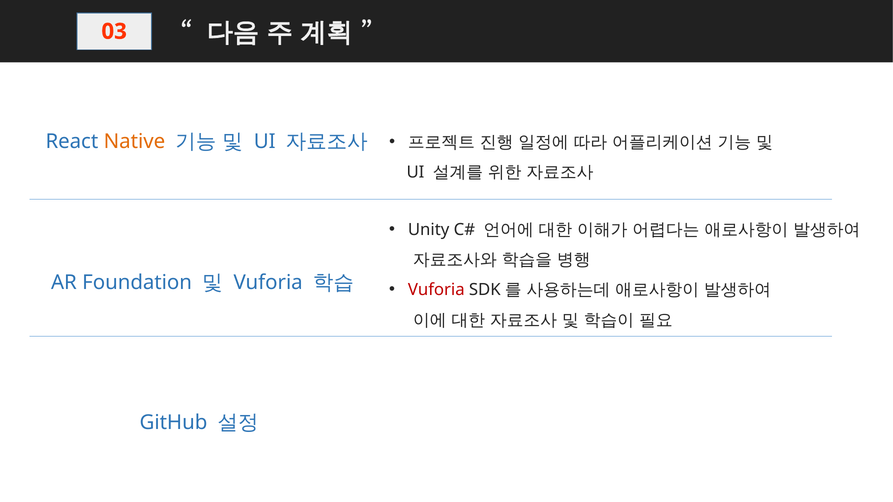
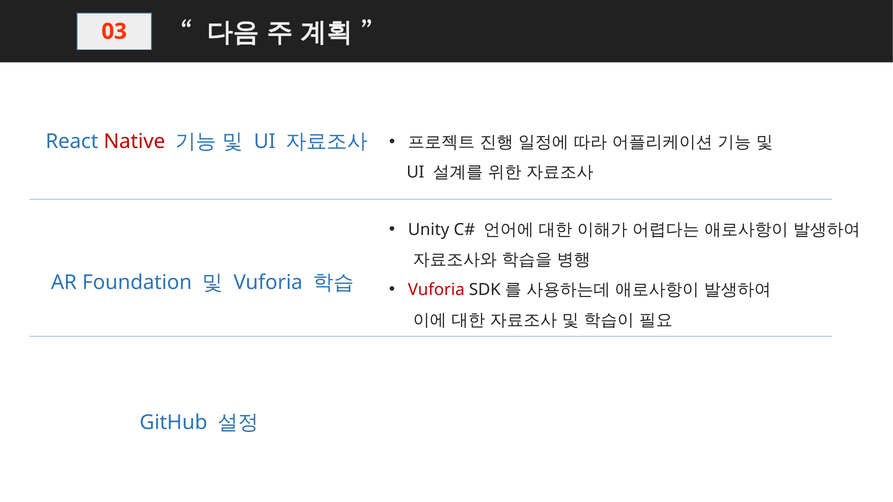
Native colour: orange -> red (134, 142)
